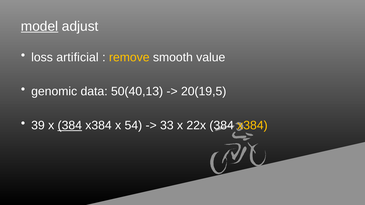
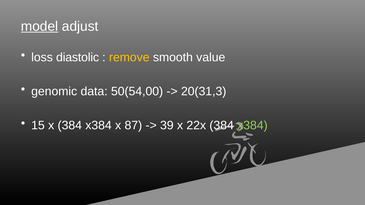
artificial: artificial -> diastolic (78, 57)
50(40,13: 50(40,13 -> 50(54,00 (137, 91)
20(19,5: 20(19,5 -> 20(31,3 (204, 91)
39: 39 -> 15 (38, 126)
384 underline: present -> none (70, 126)
54: 54 -> 87 (133, 126)
33: 33 -> 39 (167, 126)
x384 colour: yellow -> light green (252, 126)
